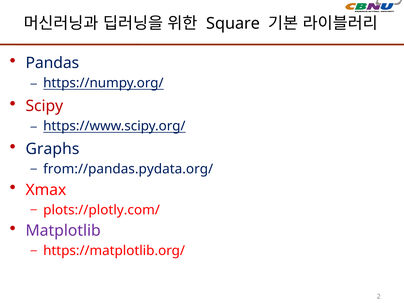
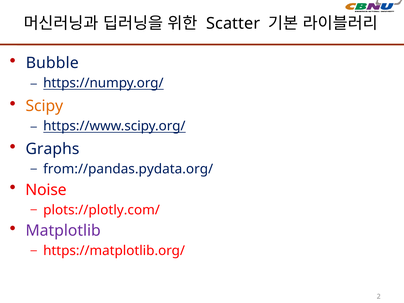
Square: Square -> Scatter (233, 23)
Pandas: Pandas -> Bubble (52, 63)
Scipy colour: red -> orange (44, 106)
Xmax: Xmax -> Noise (46, 190)
